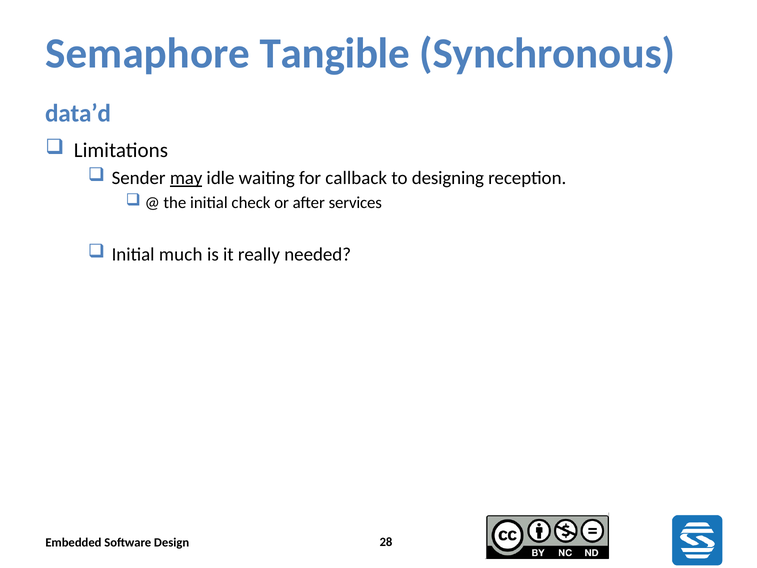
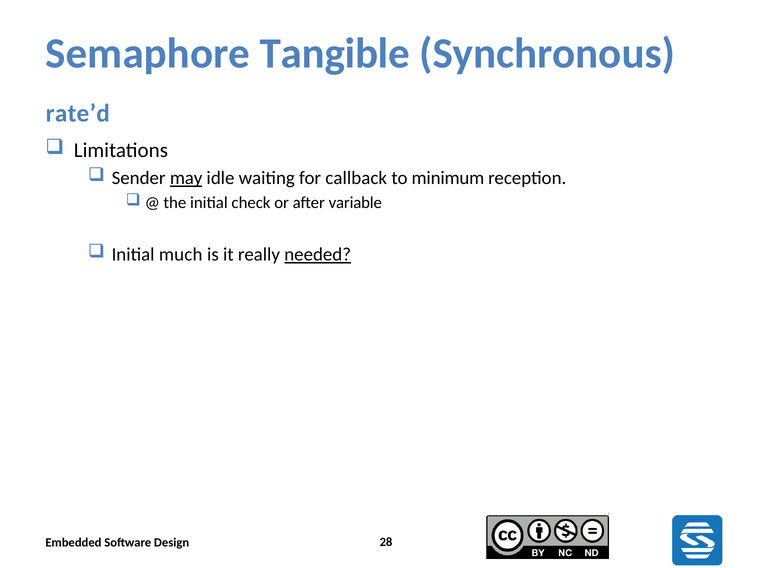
data’d: data’d -> rate’d (78, 113)
designing: designing -> minimum (448, 178)
services: services -> variable (355, 203)
needed underline: none -> present (318, 255)
